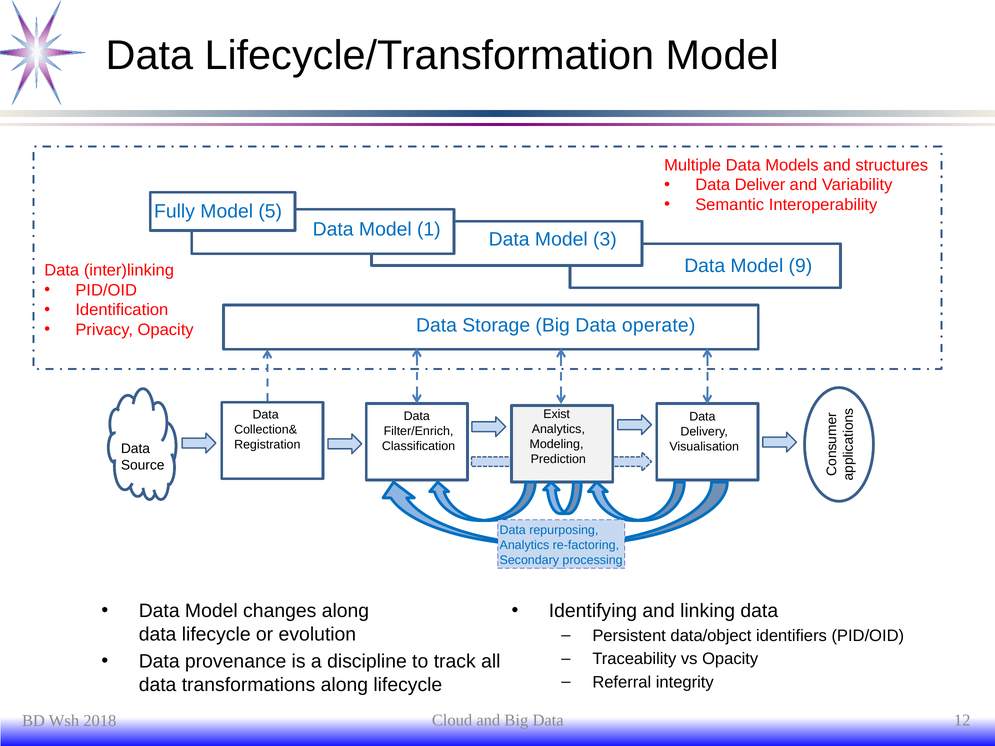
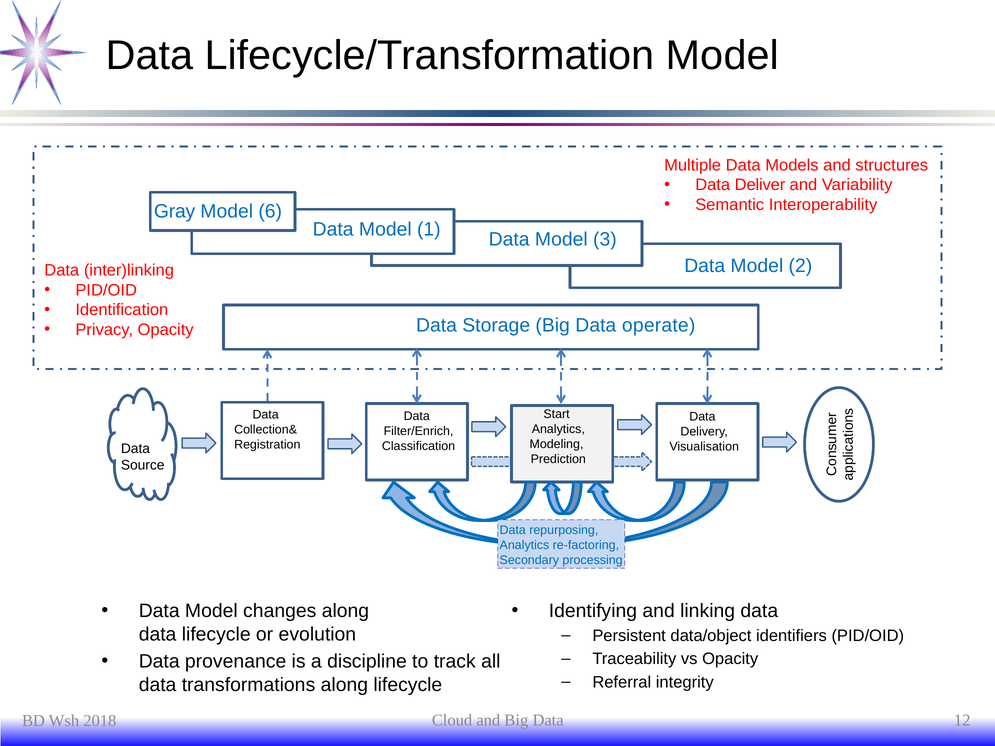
Fully: Fully -> Gray (175, 211)
5: 5 -> 6 (270, 211)
9: 9 -> 2 (800, 266)
Exist: Exist -> Start (557, 414)
